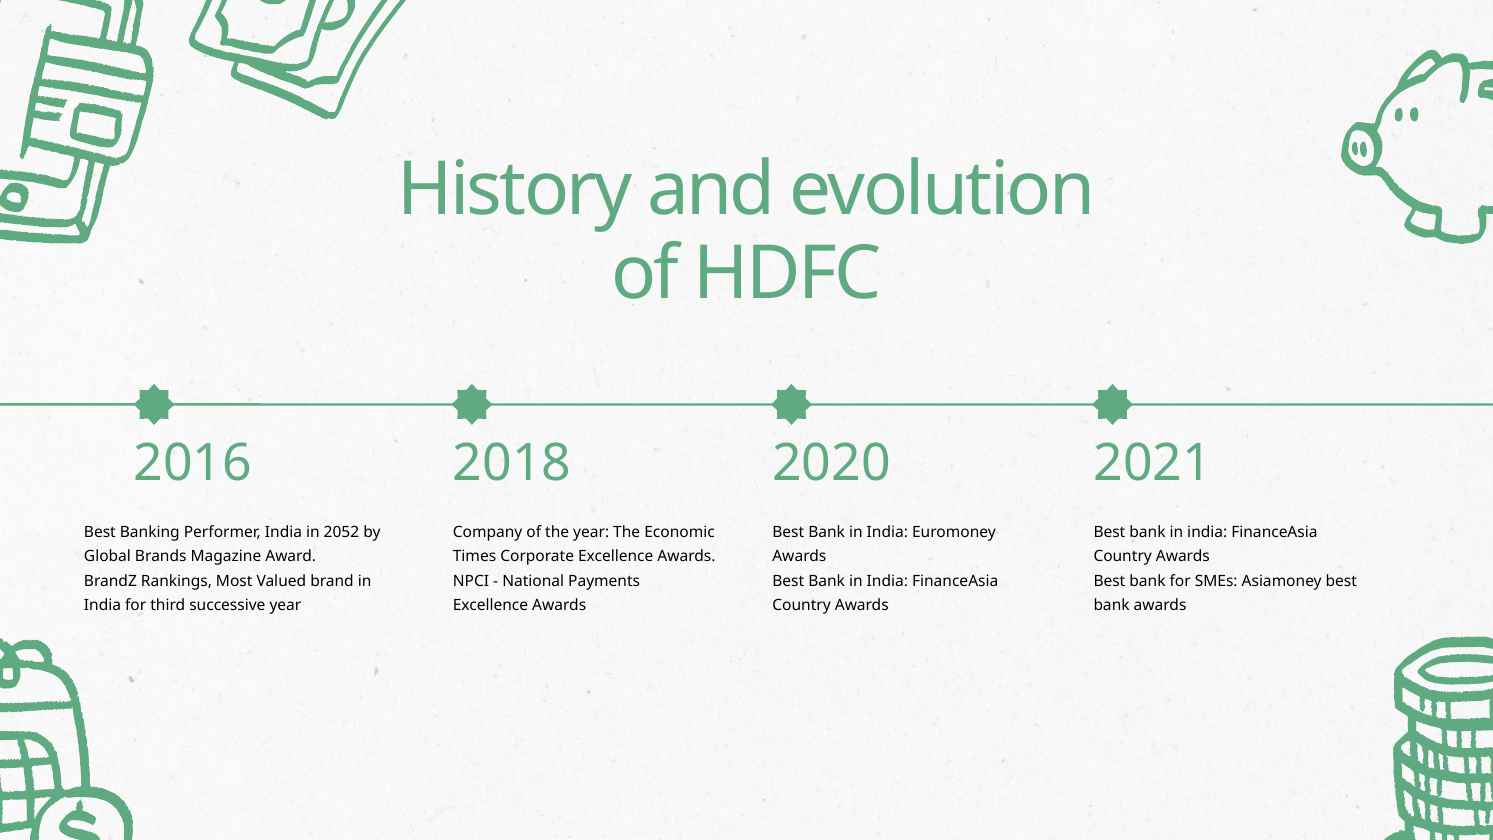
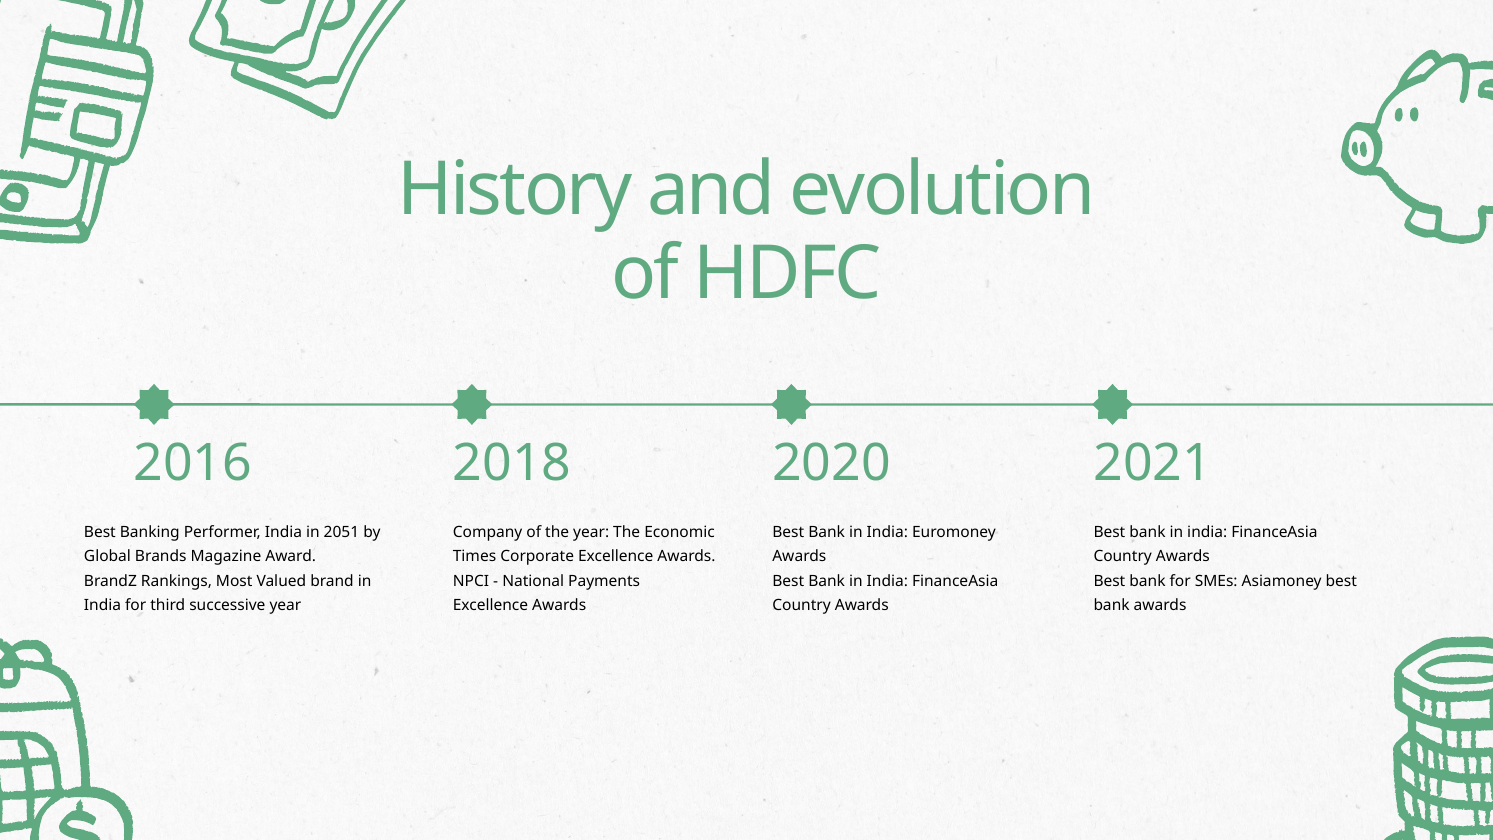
2052: 2052 -> 2051 (341, 532)
